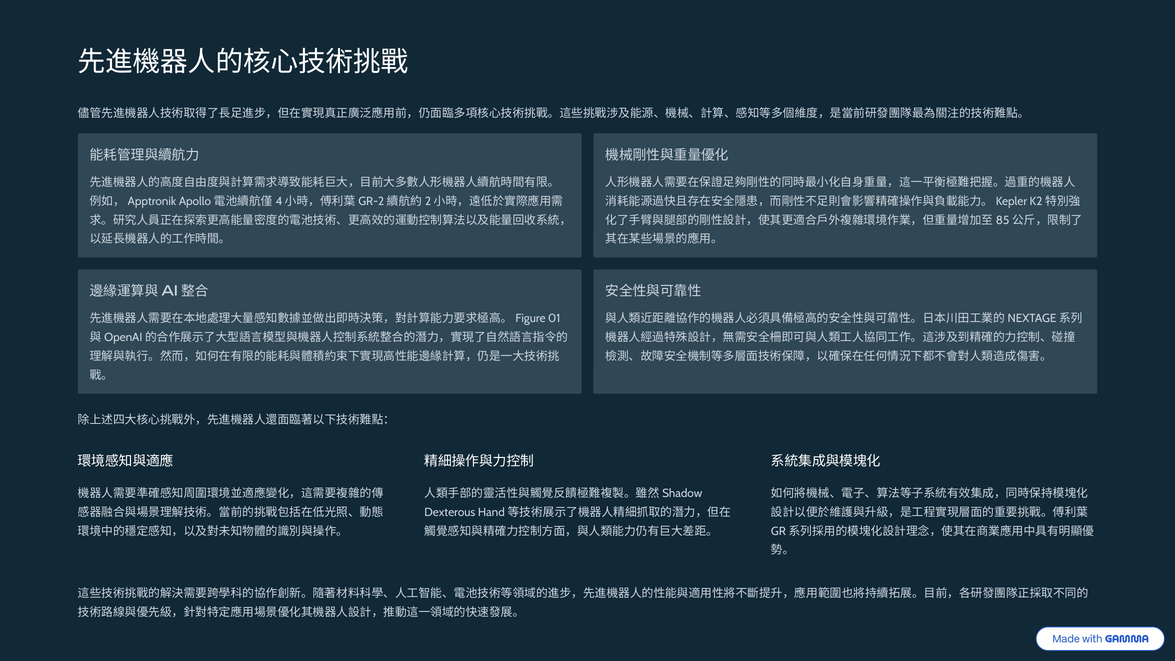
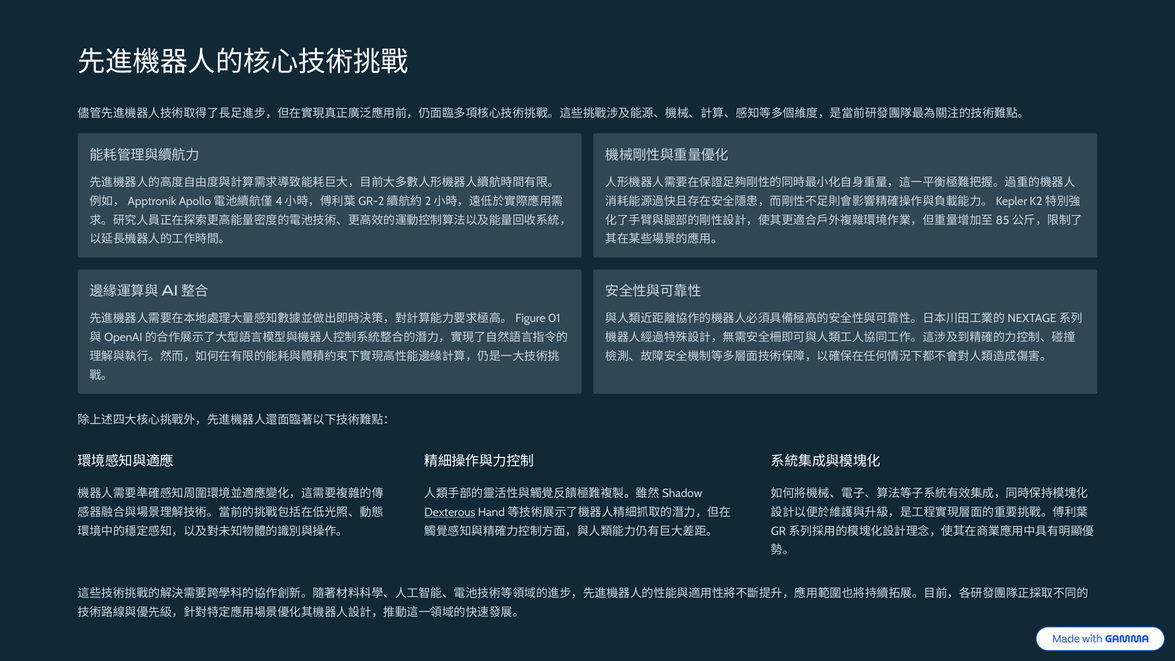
Dexterous underline: none -> present (450, 512)
